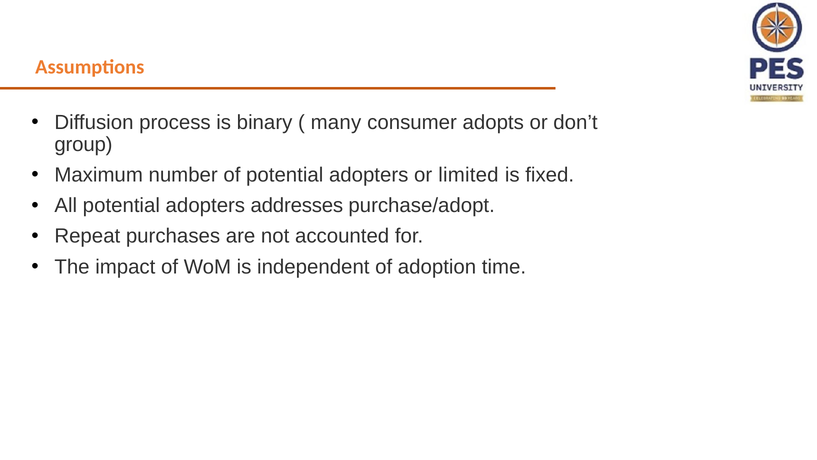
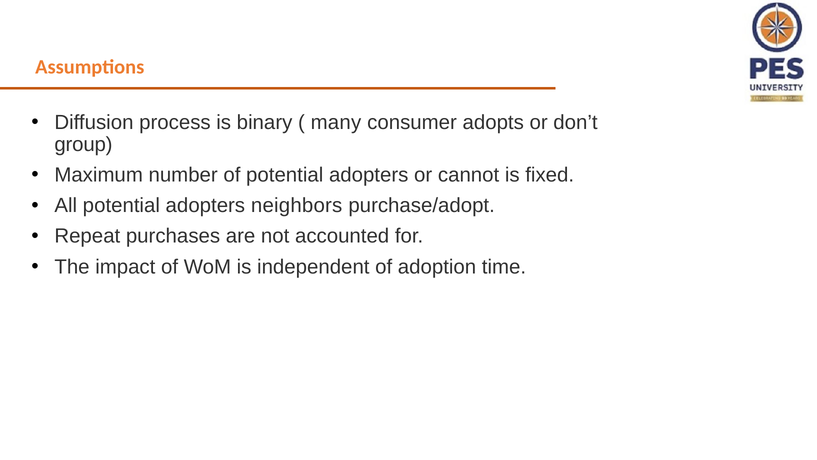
limited: limited -> cannot (469, 175)
addresses: addresses -> neighbors (297, 205)
